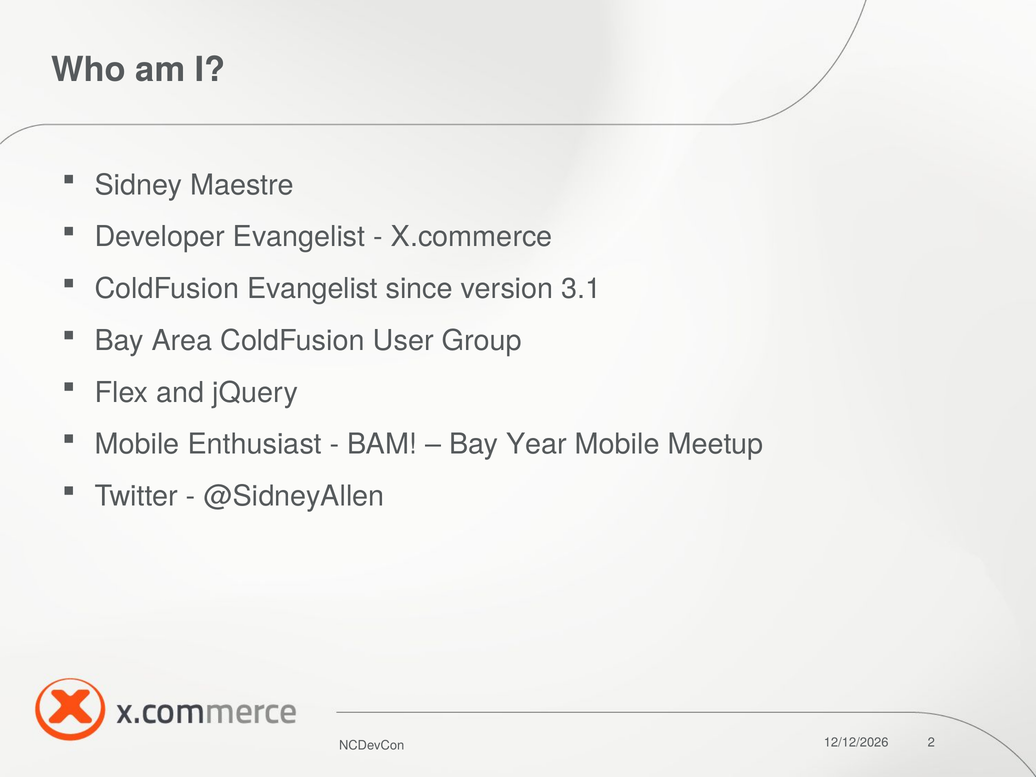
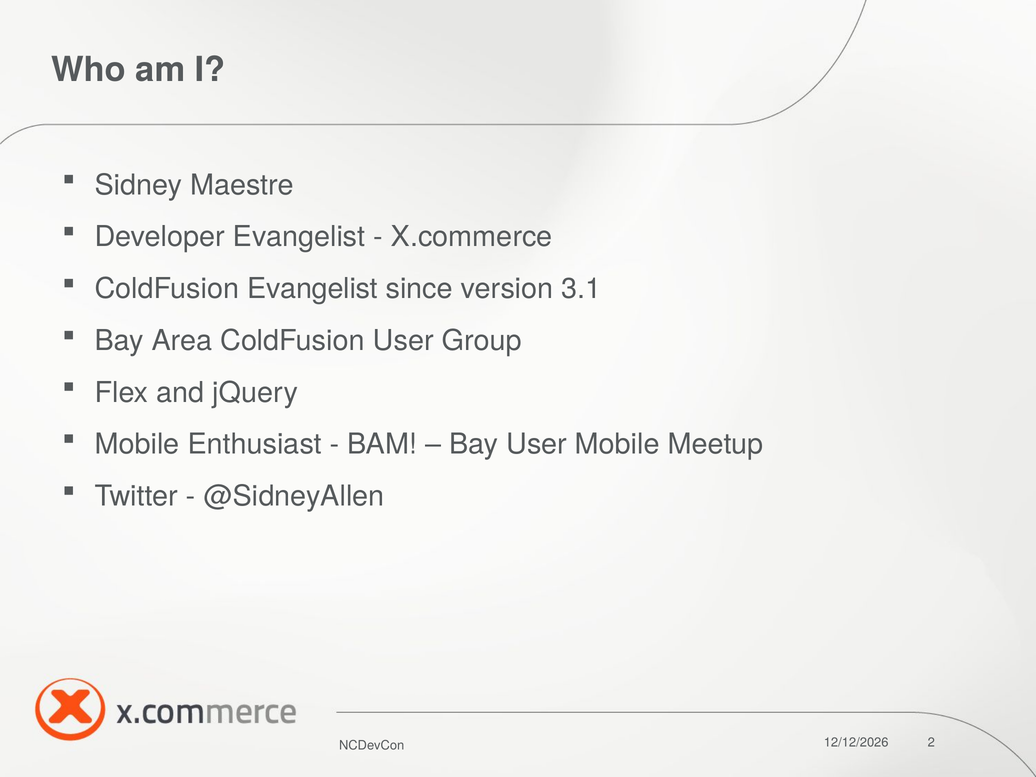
Bay Year: Year -> User (537, 444)
